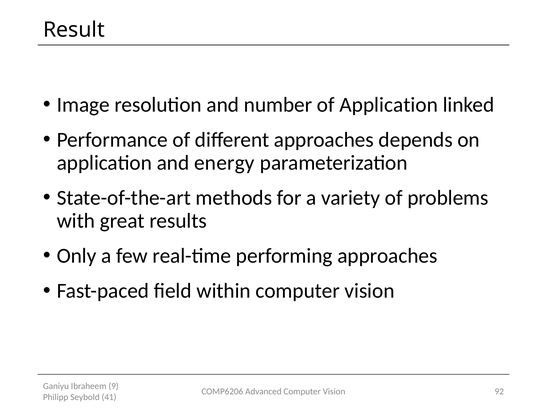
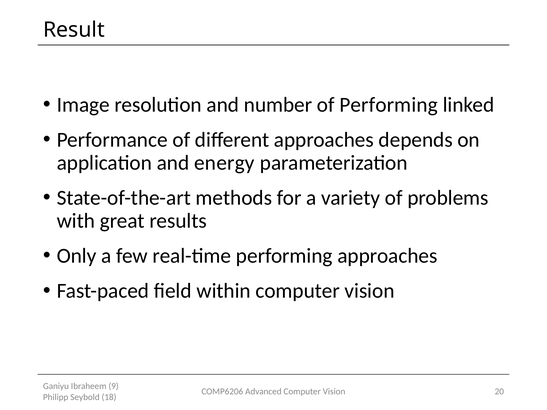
of Application: Application -> Performing (389, 105)
92: 92 -> 20 (499, 392)
41: 41 -> 18 (109, 397)
